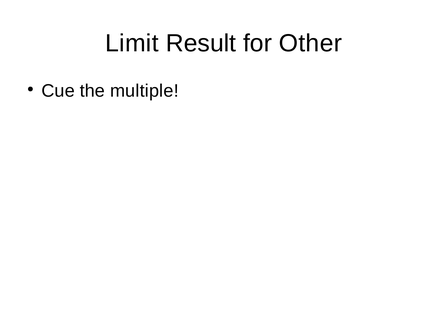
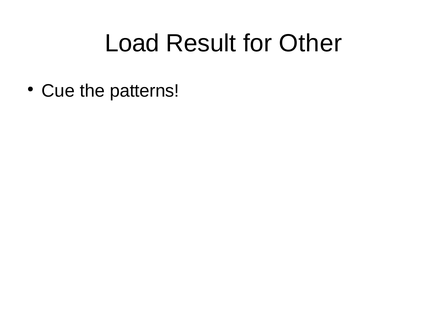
Limit: Limit -> Load (132, 43)
multiple: multiple -> patterns (145, 91)
